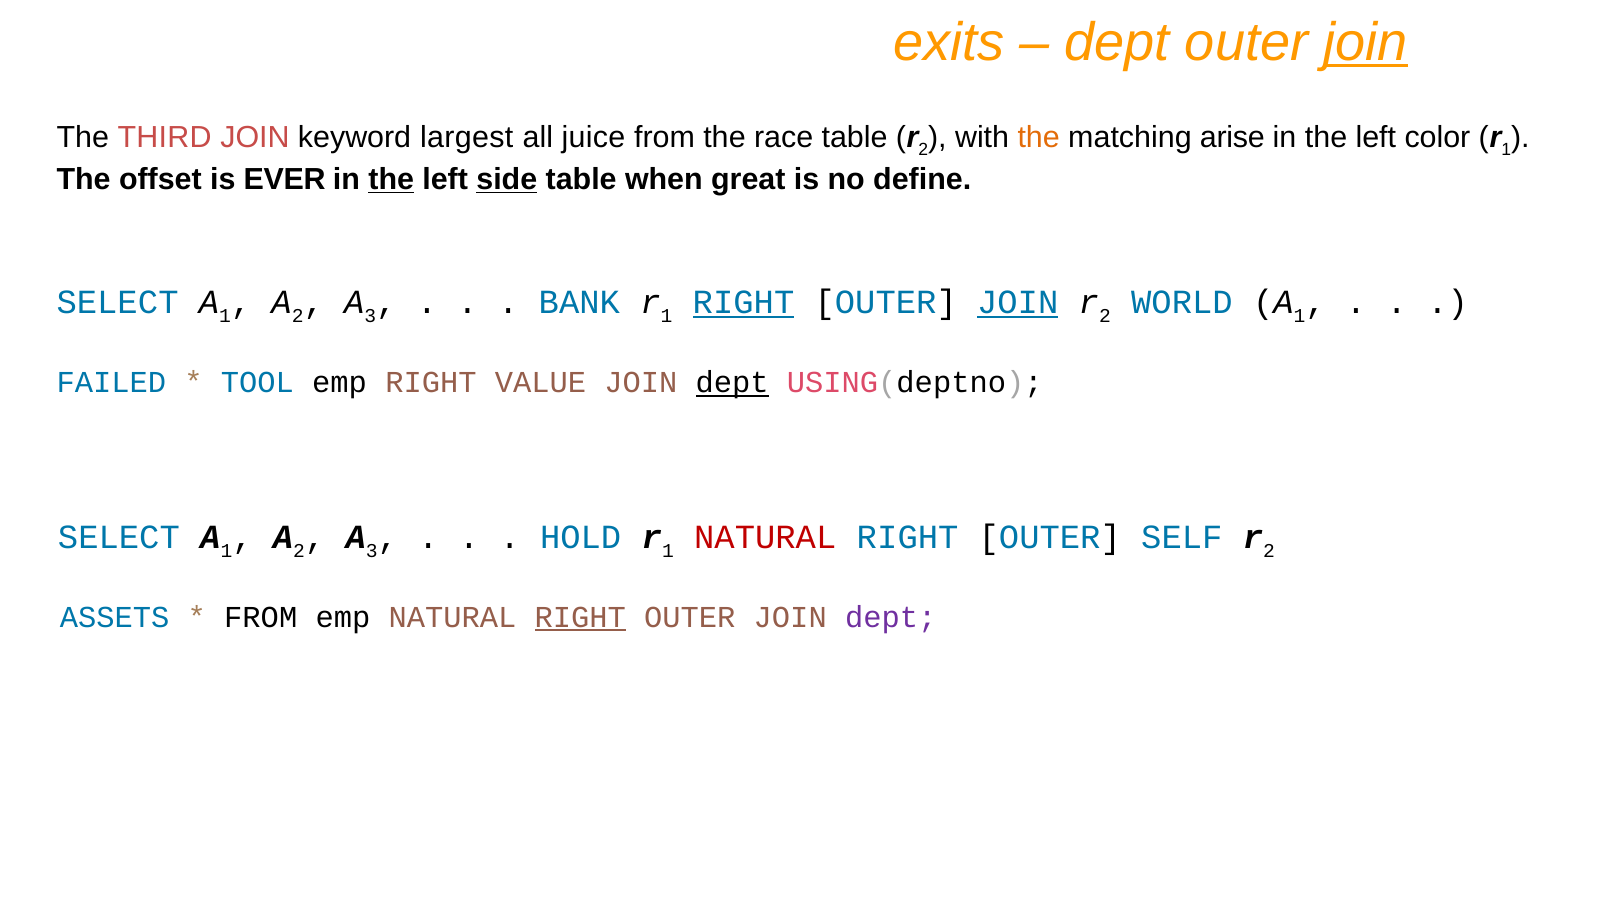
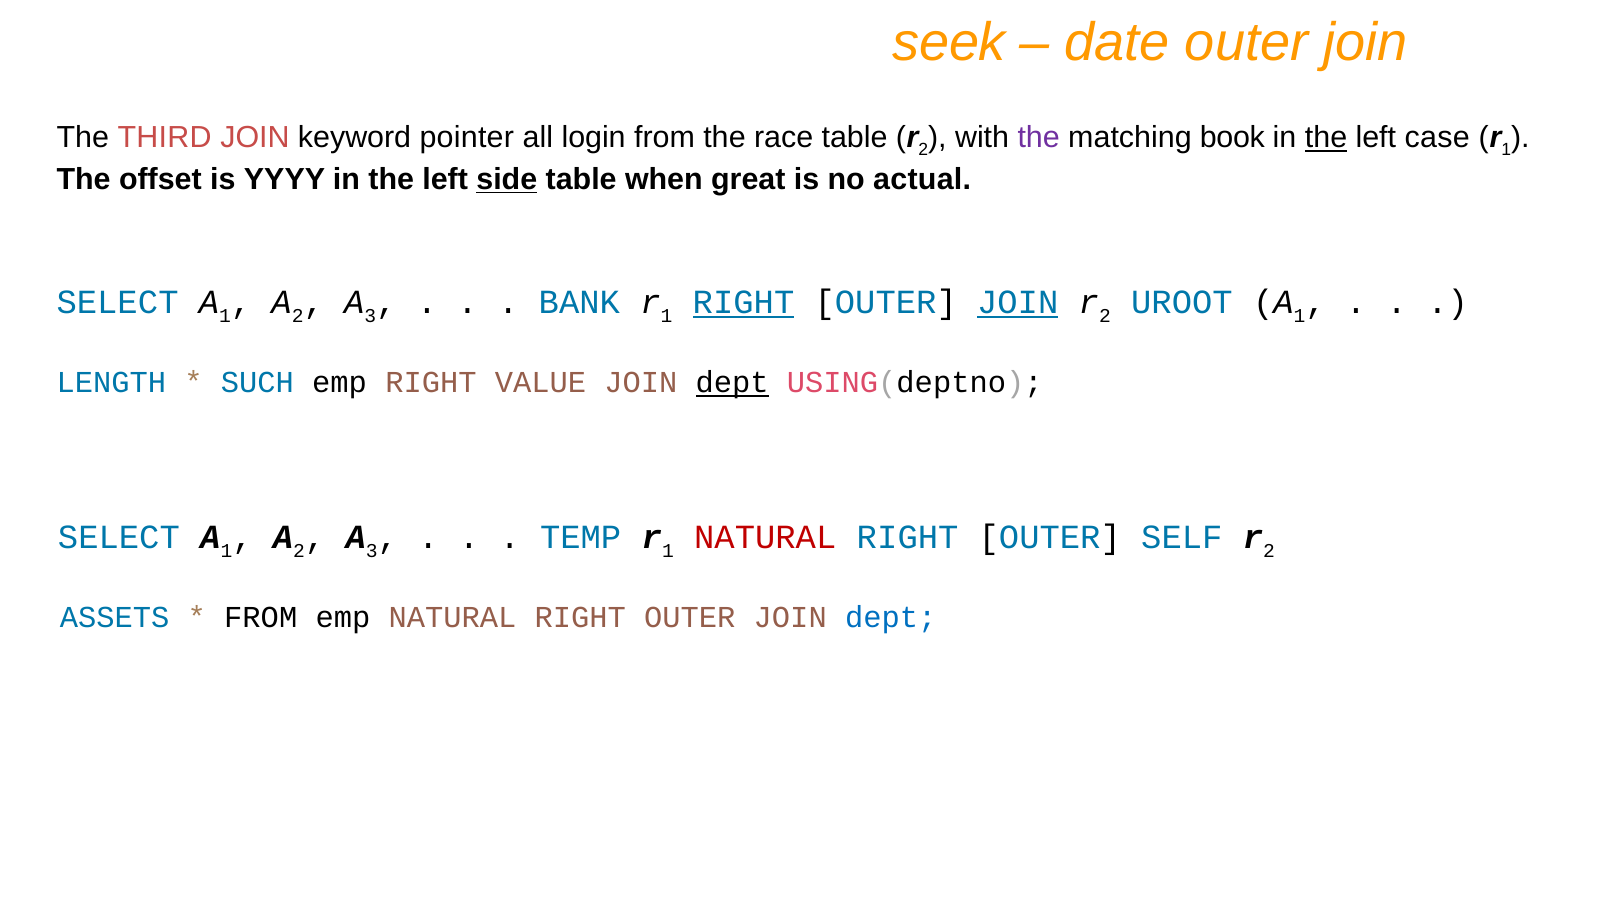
exits: exits -> seek (949, 42)
dept: dept -> date (1117, 42)
join underline: present -> none (1365, 42)
largest: largest -> pointer (467, 138)
juice: juice -> login (594, 138)
the colour: orange -> purple (1039, 138)
arise: arise -> book (1232, 138)
the underline: none -> present (1326, 138)
color: color -> case (1437, 138)
EVER: EVER -> YYYY (285, 179)
the underline: present -> none (391, 179)
define: define -> actual (922, 179)
WORLD: WORLD -> UROOT (1182, 303)
FAILED: FAILED -> LENGTH (111, 383)
TOOL: TOOL -> SUCH (257, 383)
HOLD: HOLD -> TEMP (581, 537)
RIGHT underline: present -> none (580, 617)
dept colour: purple -> blue (891, 617)
